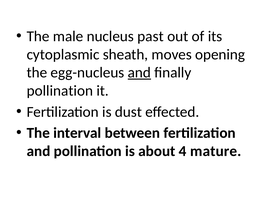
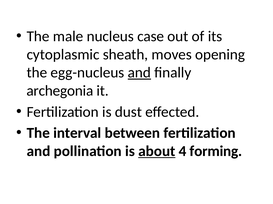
past: past -> case (151, 36)
pollination: pollination -> archegonia (60, 91)
about underline: none -> present (157, 152)
mature: mature -> forming (216, 152)
